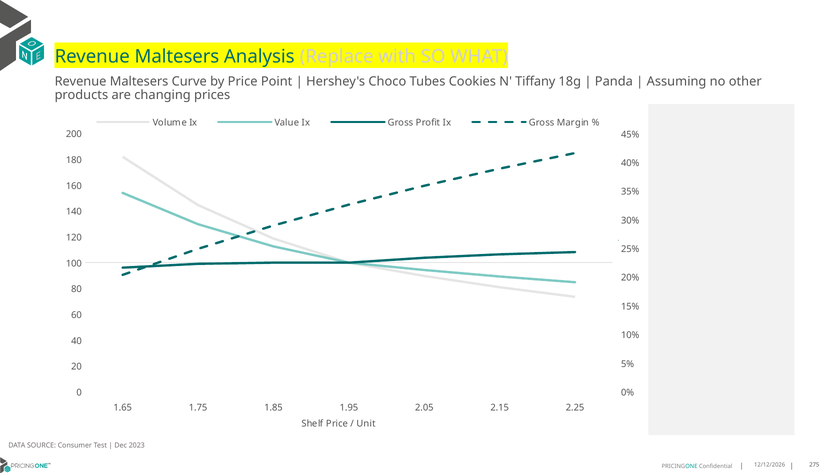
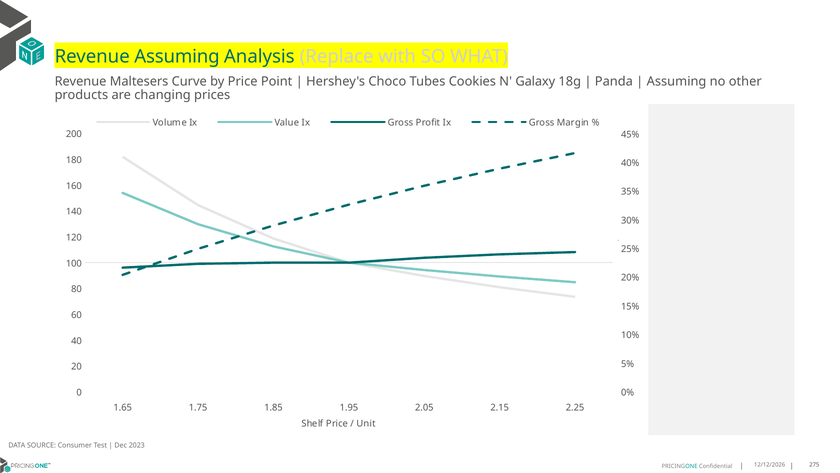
Maltesers: Maltesers -> Assuming (177, 56)
Tiffany: Tiffany -> Galaxy (535, 81)
